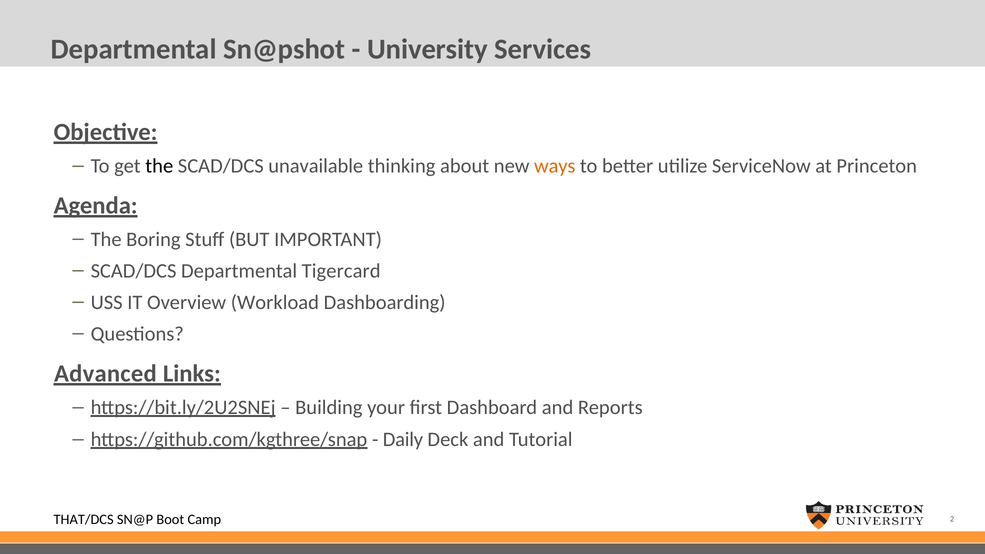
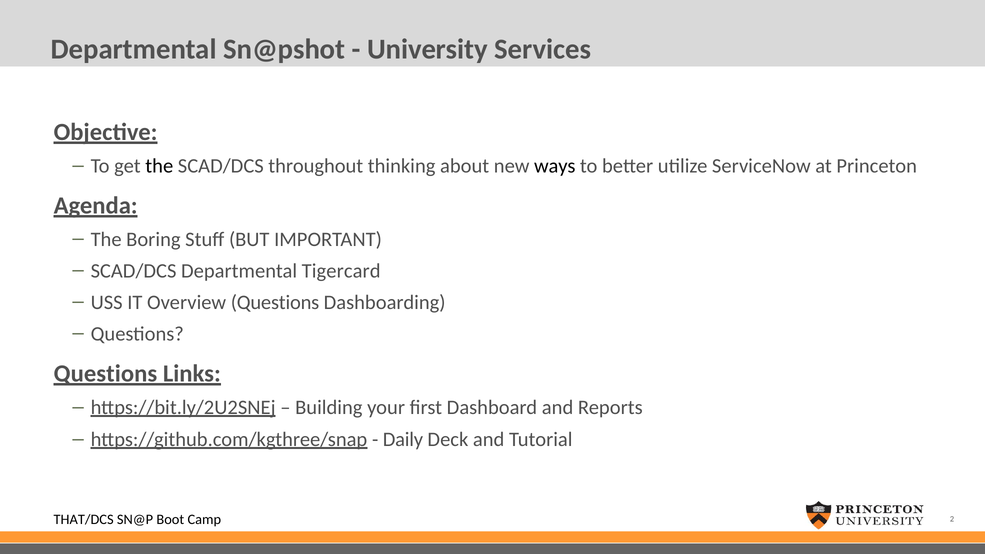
unavailable: unavailable -> throughout (316, 166)
ways colour: orange -> black (555, 166)
Overview Workload: Workload -> Questions (275, 302)
Advanced: Advanced -> Questions (105, 374)
